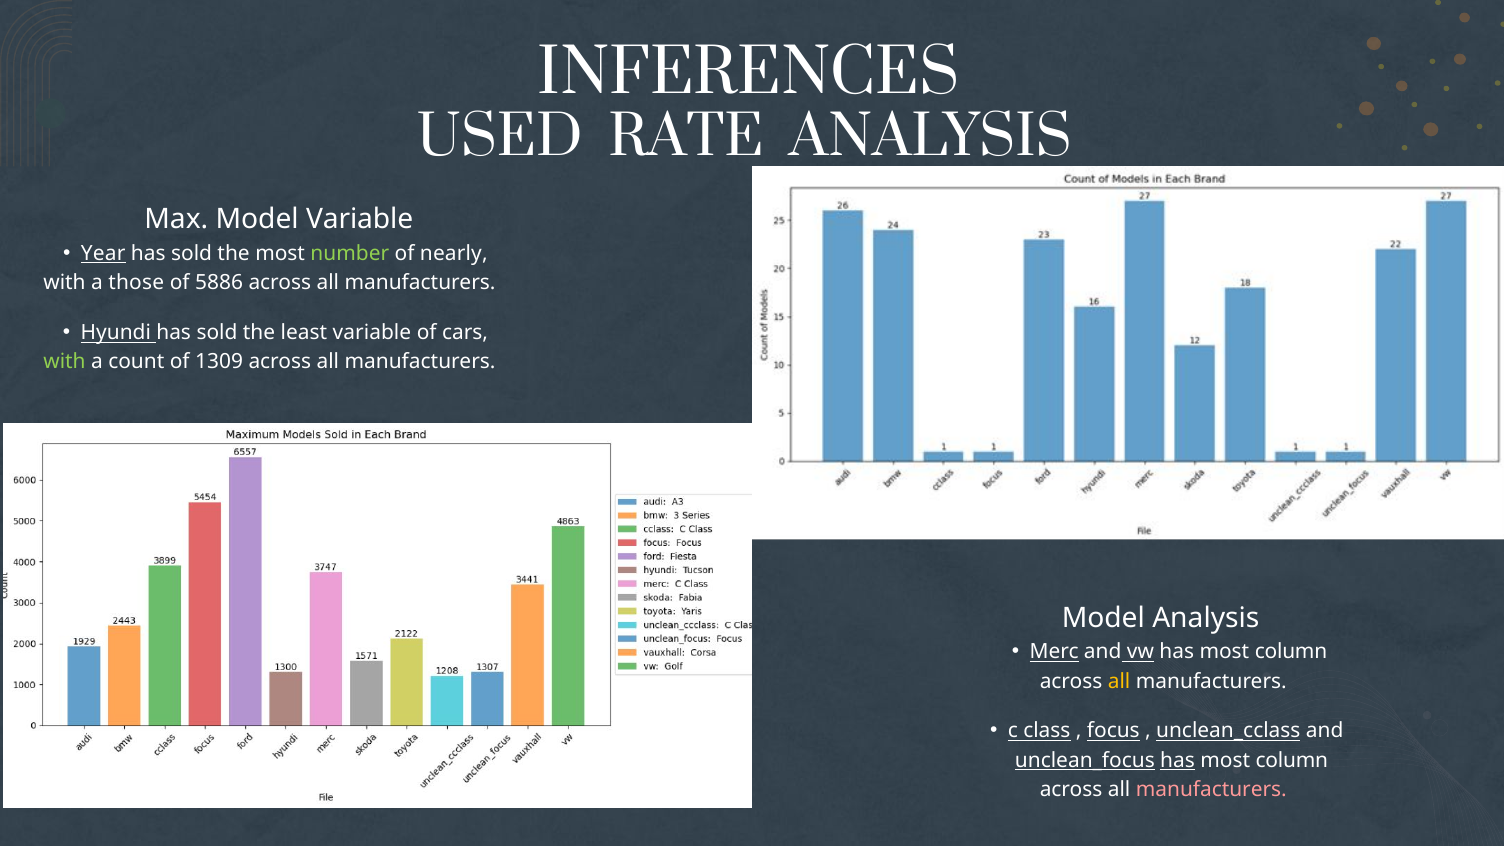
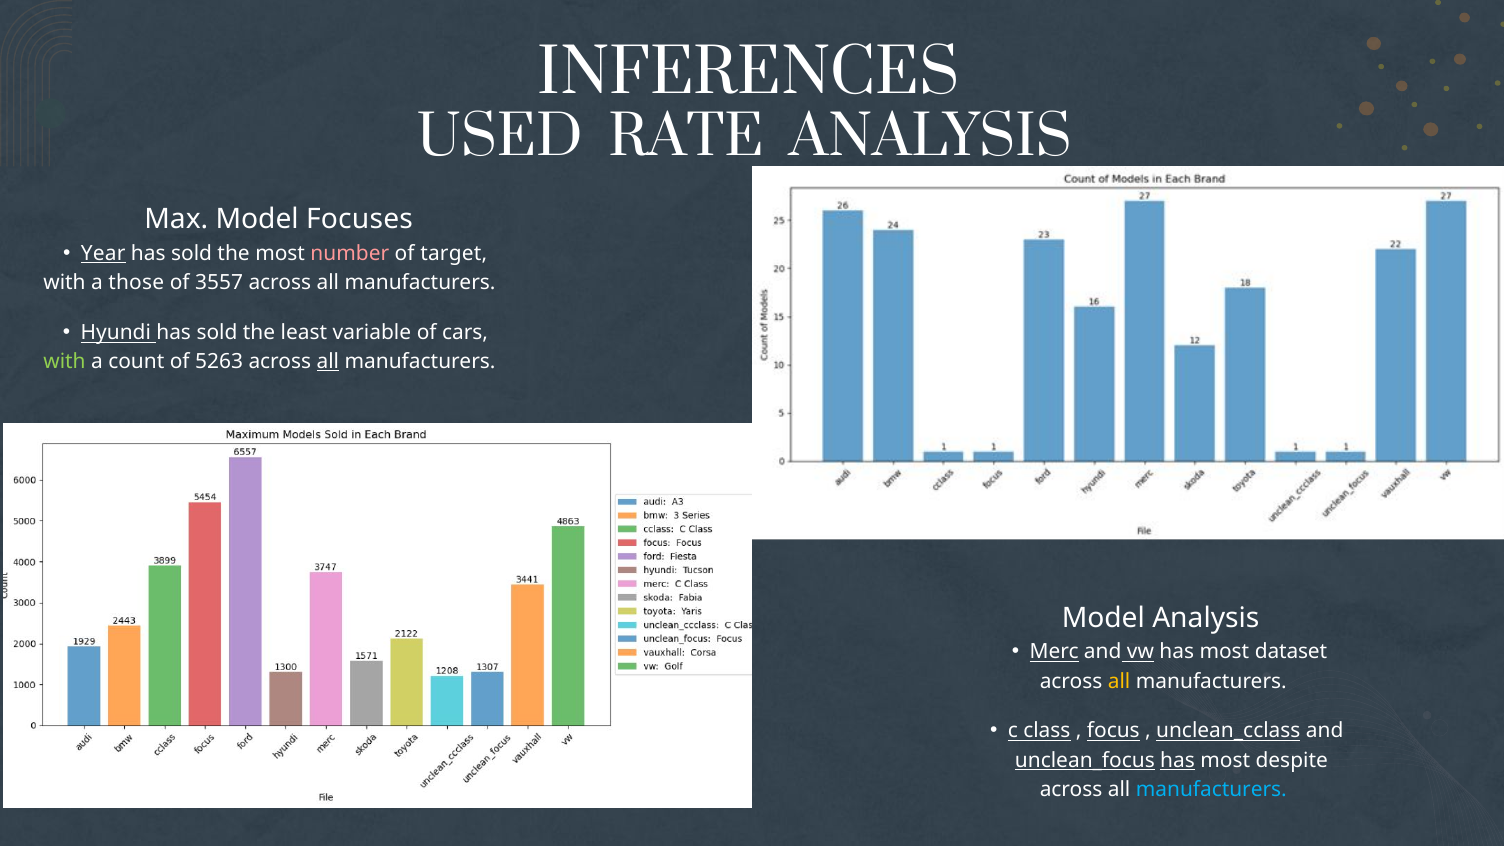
Model Variable: Variable -> Focuses (359, 219)
number colour: light green -> pink (350, 253)
nearly: nearly -> target (454, 253)
5886: 5886 -> 3557 (219, 283)
1309: 1309 -> 5263 (219, 362)
all underline: none -> present (328, 362)
vw has most column: column -> dataset (1291, 652)
column: column -> despite (1292, 760)
manufacturers colour: pink -> light blue (1211, 790)
